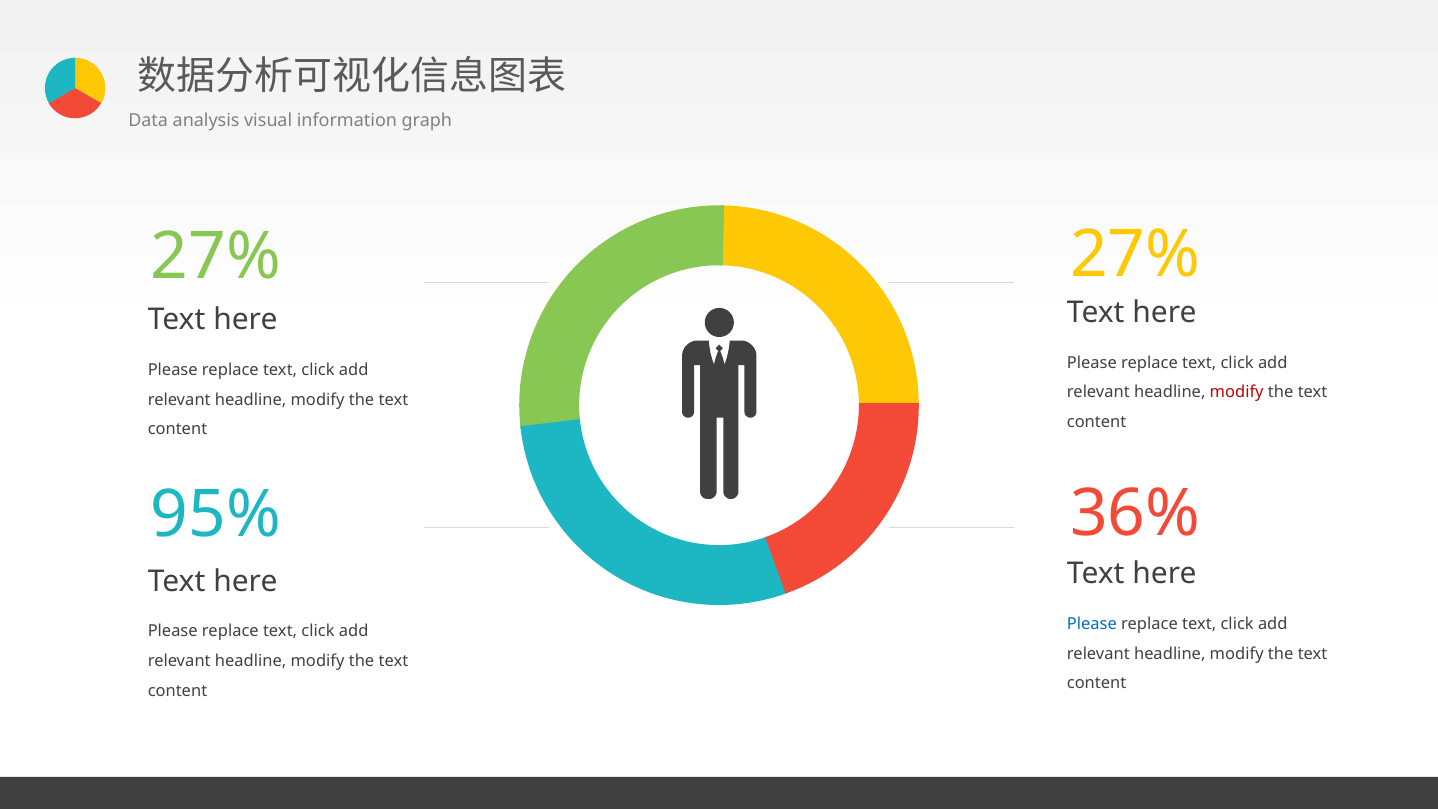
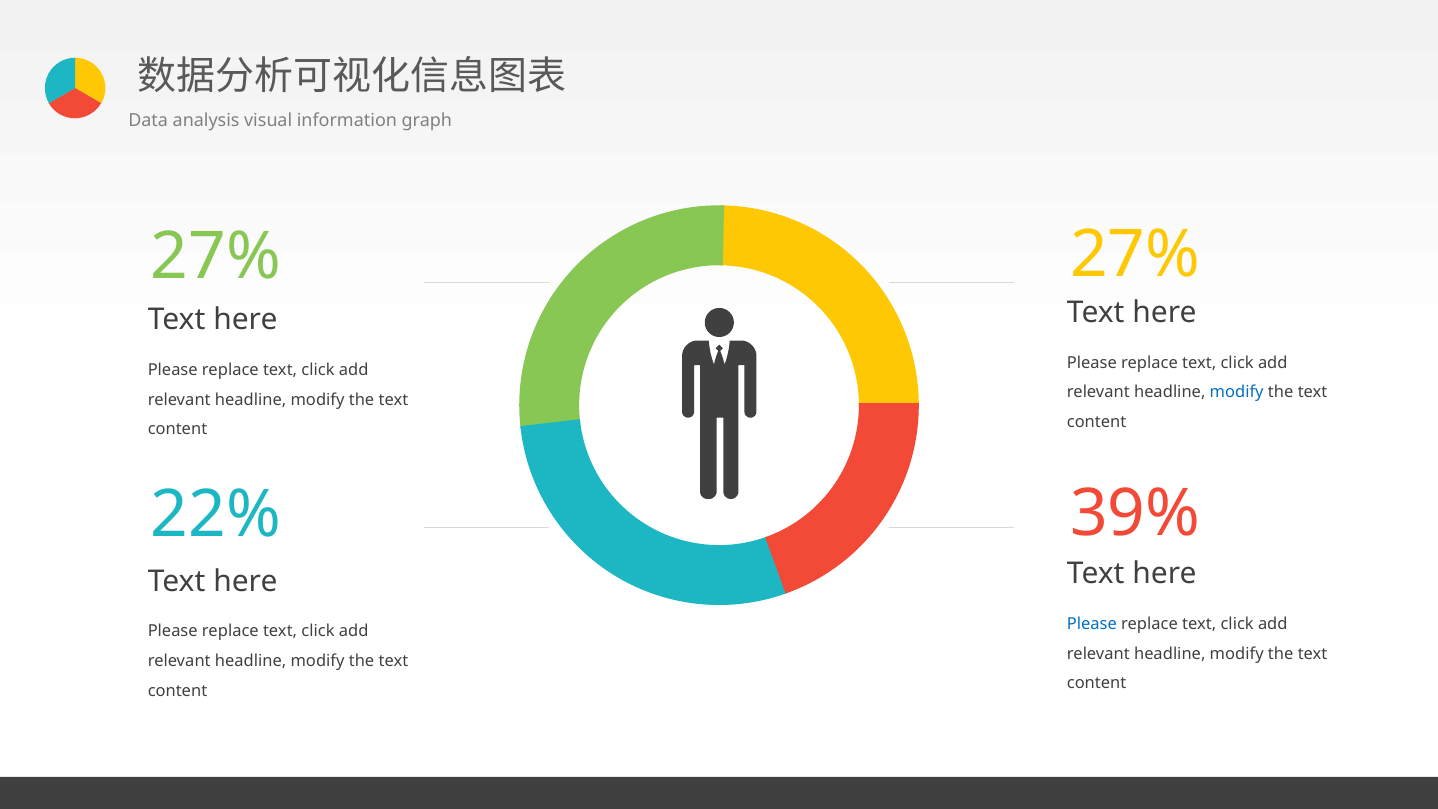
modify colour: red -> blue (1237, 392)
36%: 36% -> 39% (1135, 514)
95%: 95% -> 22% (216, 515)
